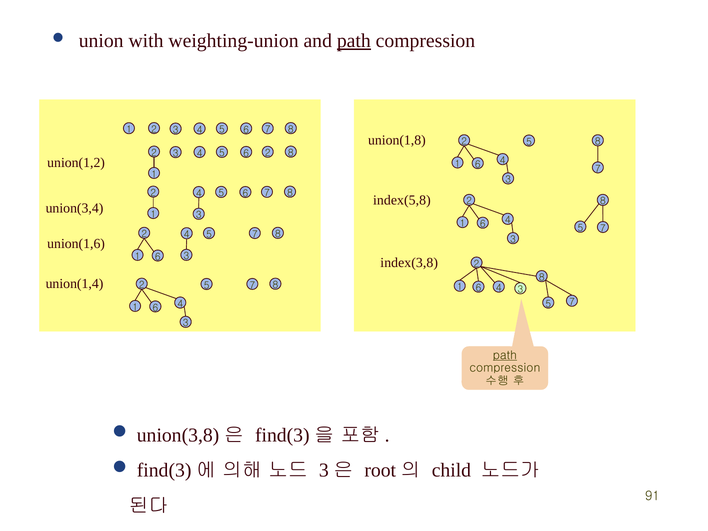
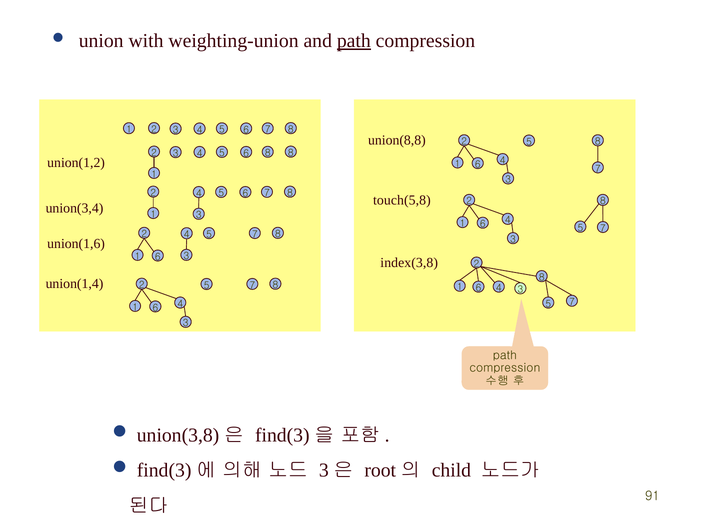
union(1,8: union(1,8 -> union(8,8 (397, 140)
6 2: 2 -> 8 (268, 153)
index(5,8: index(5,8 -> touch(5,8 (402, 200)
path underline: present -> none (505, 355)
